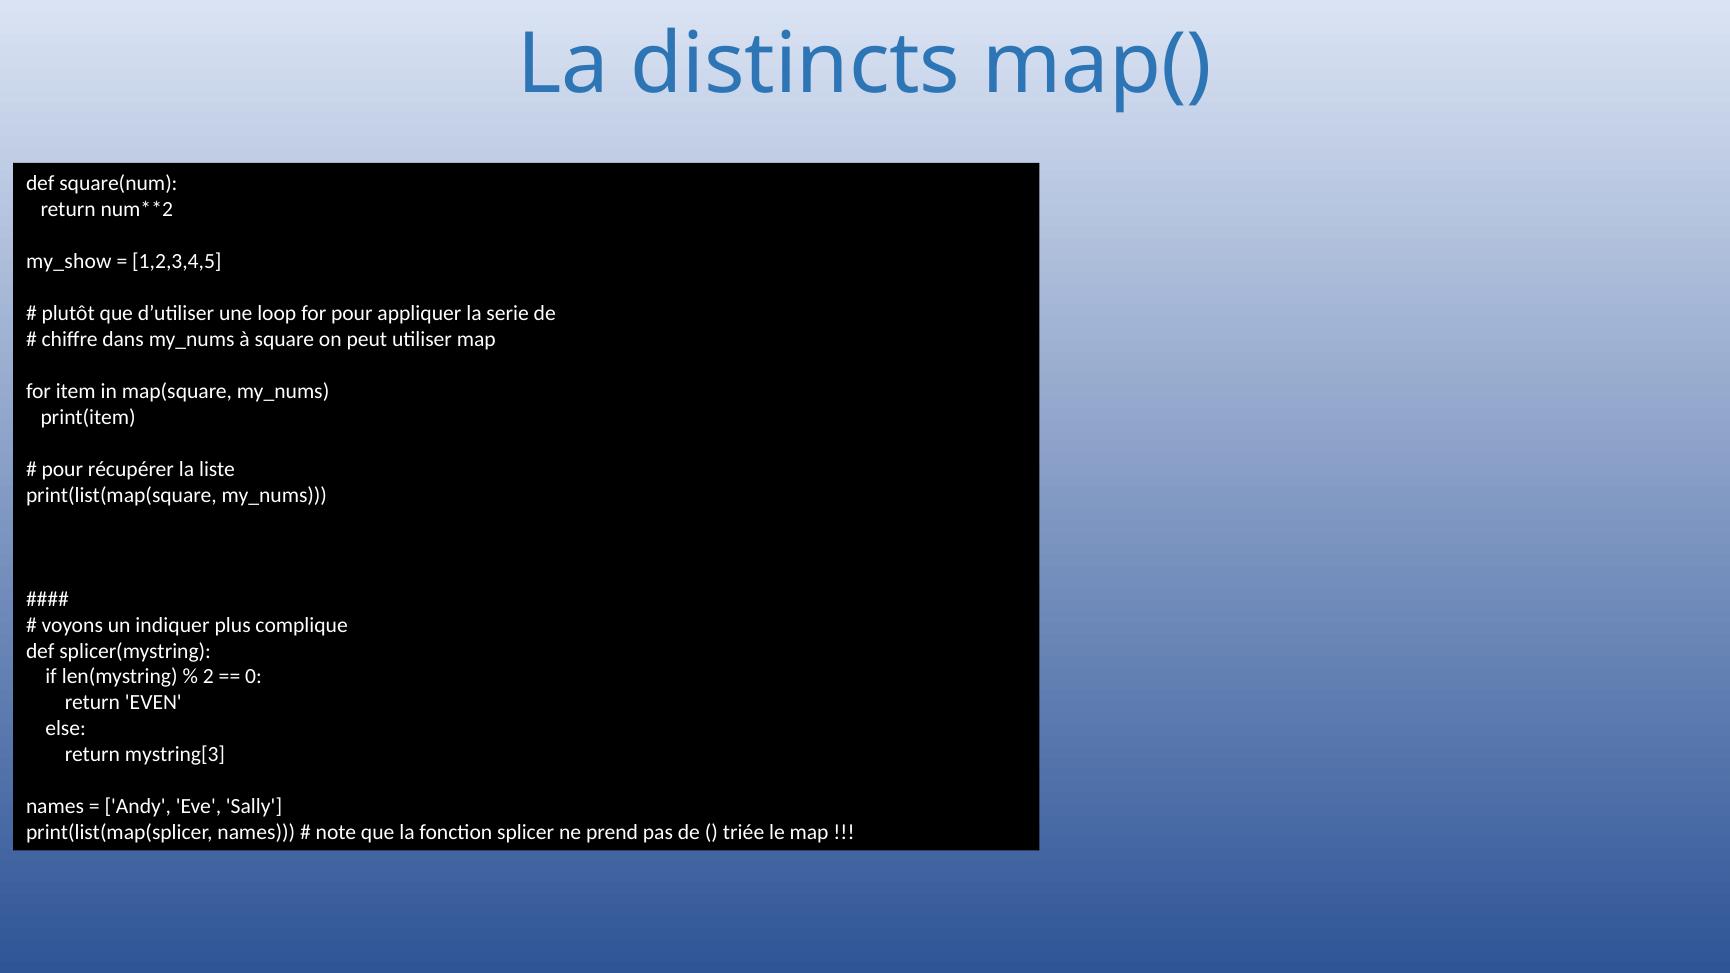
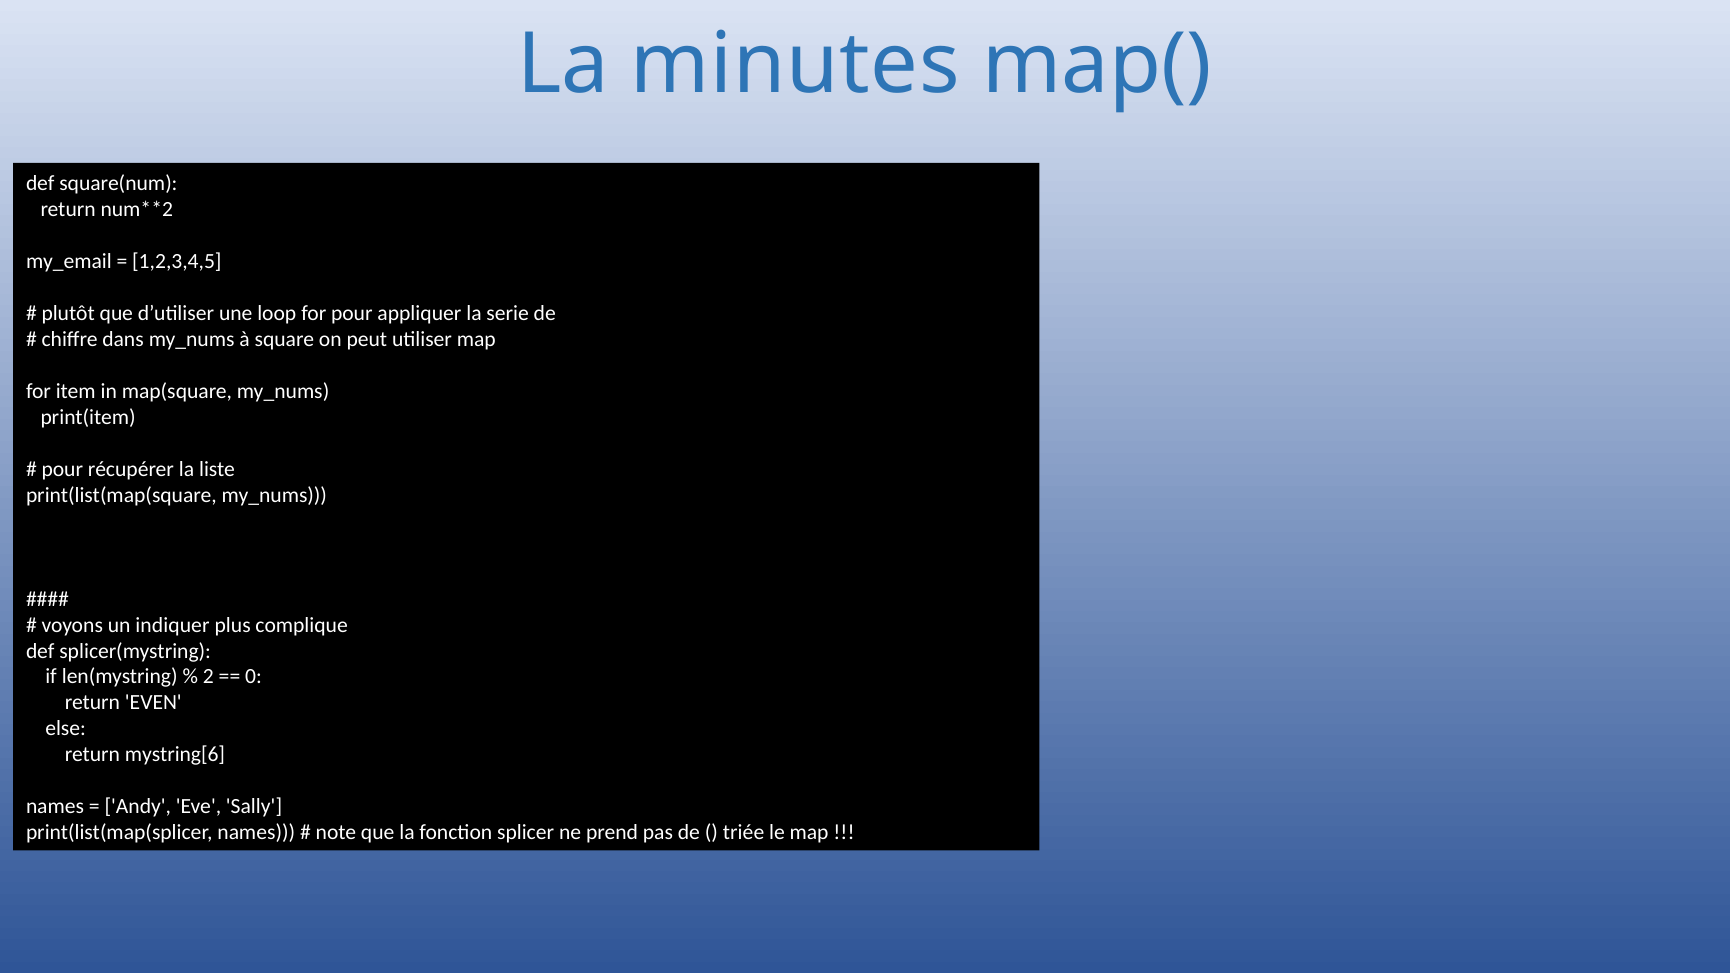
distincts: distincts -> minutes (795, 65)
my_show: my_show -> my_email (69, 262)
mystring[3: mystring[3 -> mystring[6 (175, 755)
